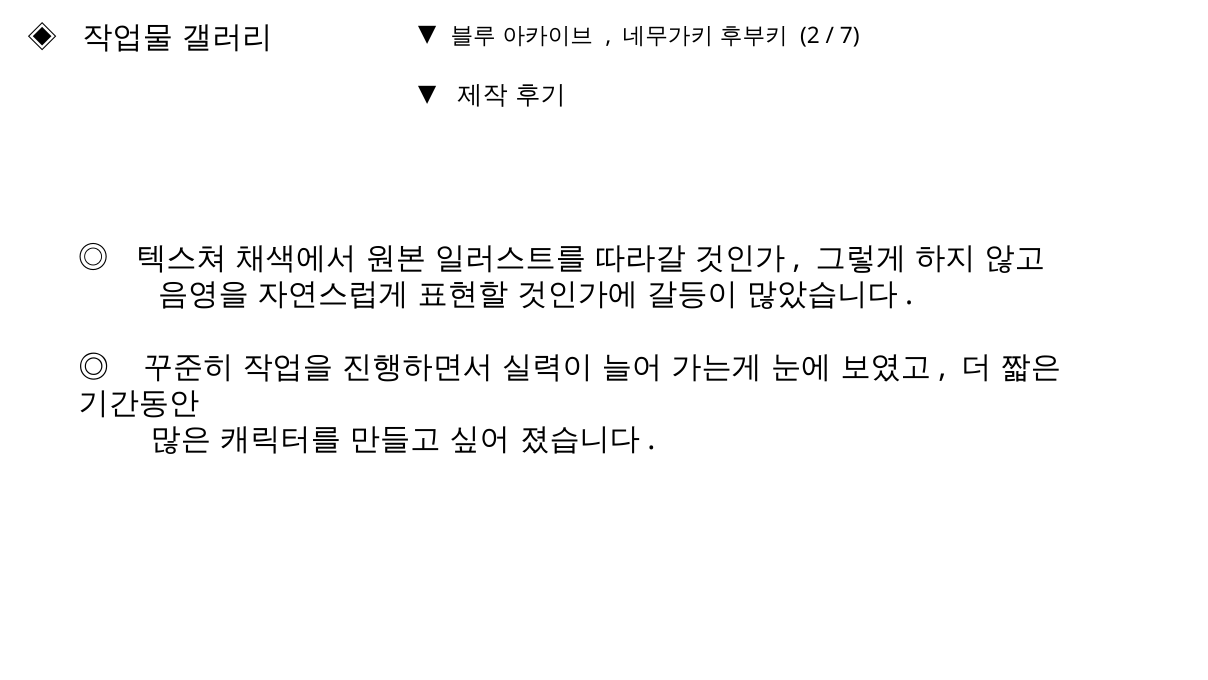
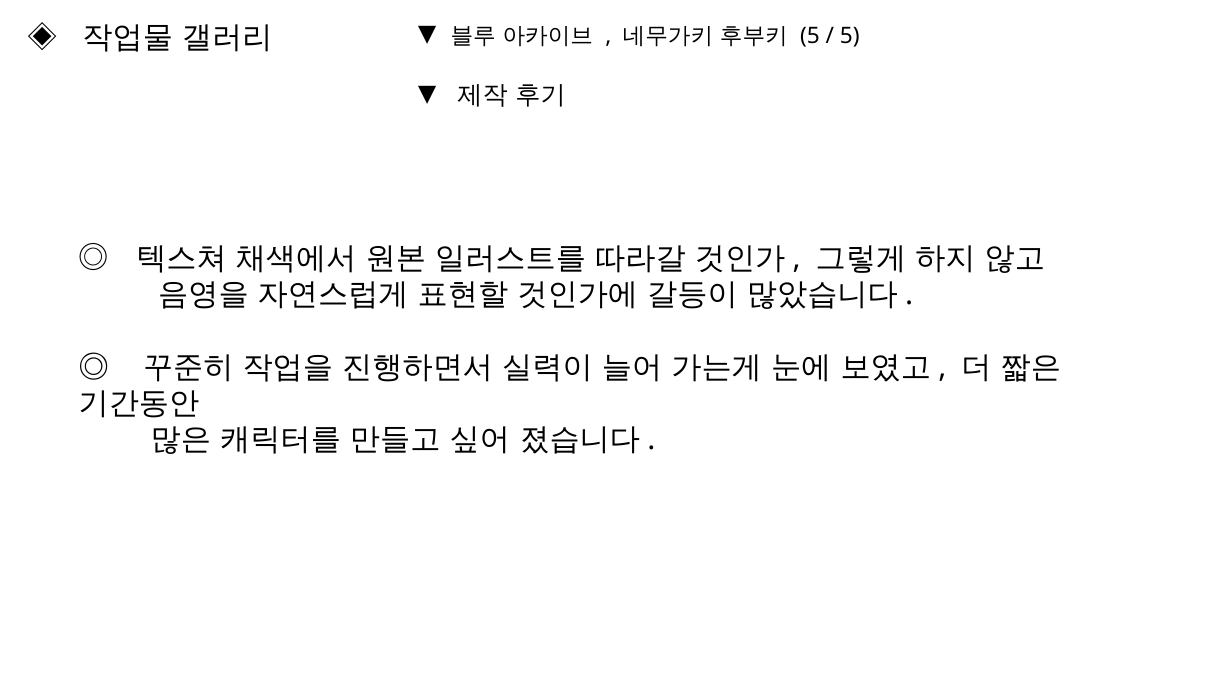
2: 2 -> 5 (810, 36)
7: 7 -> 5 (850, 36)
